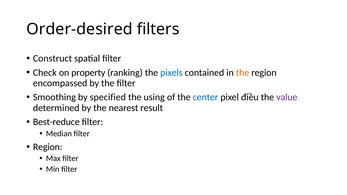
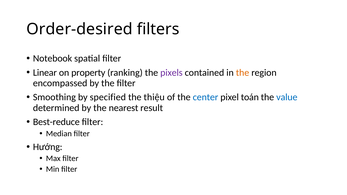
Construct: Construct -> Notebook (53, 58)
Check: Check -> Linear (45, 73)
pixels colour: blue -> purple (171, 73)
using: using -> thiệu (154, 97)
điều: điều -> toán (250, 97)
value colour: purple -> blue (287, 97)
Region: Region -> Hướng (48, 147)
